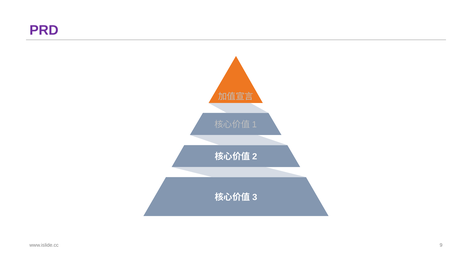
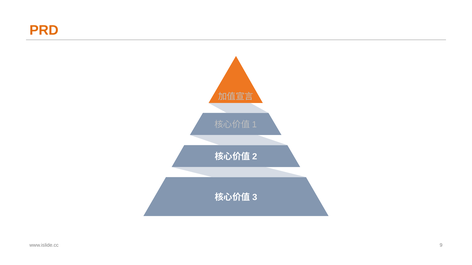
PRD colour: purple -> orange (44, 31)
